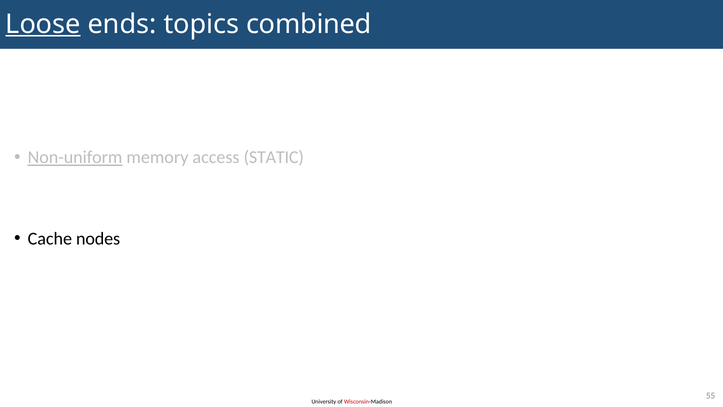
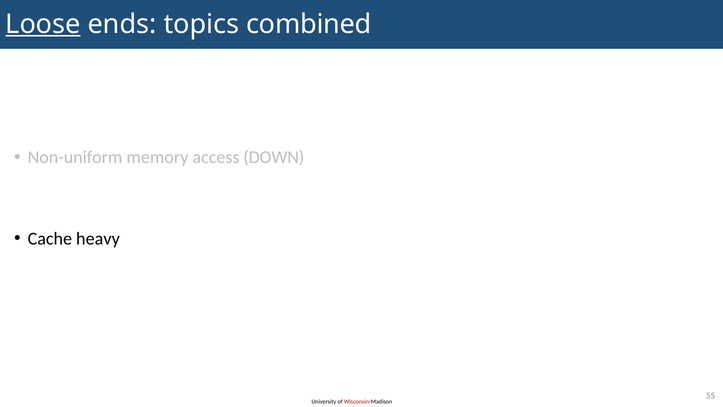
Non-uniform underline: present -> none (75, 157)
STATIC: STATIC -> DOWN (274, 157)
nodes: nodes -> heavy (98, 238)
